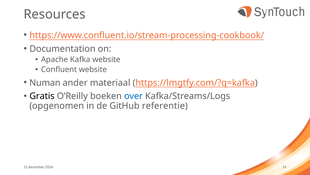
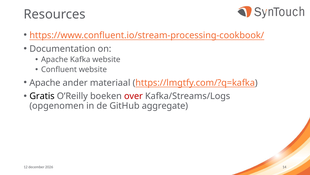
Numan: Numan -> Apache (45, 83)
over colour: blue -> red (133, 96)
referentie: referentie -> aggregate (165, 106)
